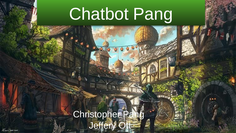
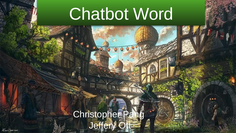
Chatbot Pang: Pang -> Word (153, 14)
